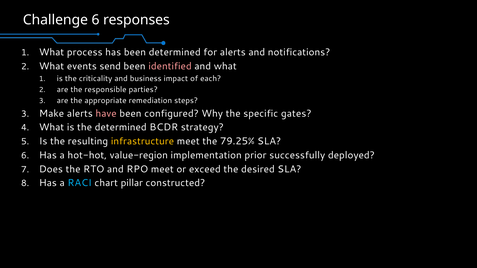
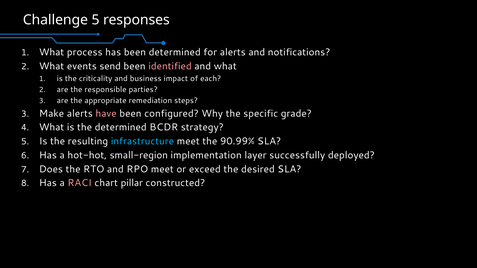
Challenge 6: 6 -> 5 (96, 20)
gates: gates -> grade (296, 114)
infrastructure colour: yellow -> light blue (142, 141)
79.25%: 79.25% -> 90.99% (237, 141)
value-region: value-region -> small-region (139, 155)
prior: prior -> layer (256, 155)
RACI colour: light blue -> pink (80, 183)
